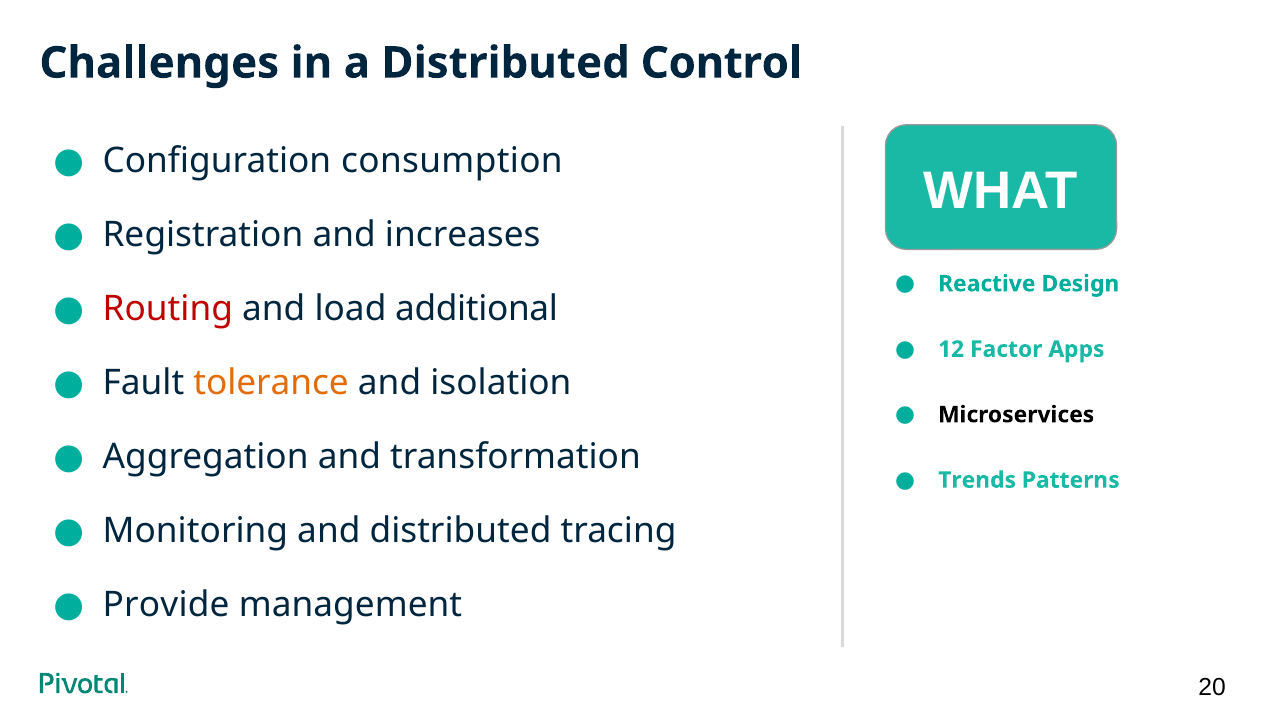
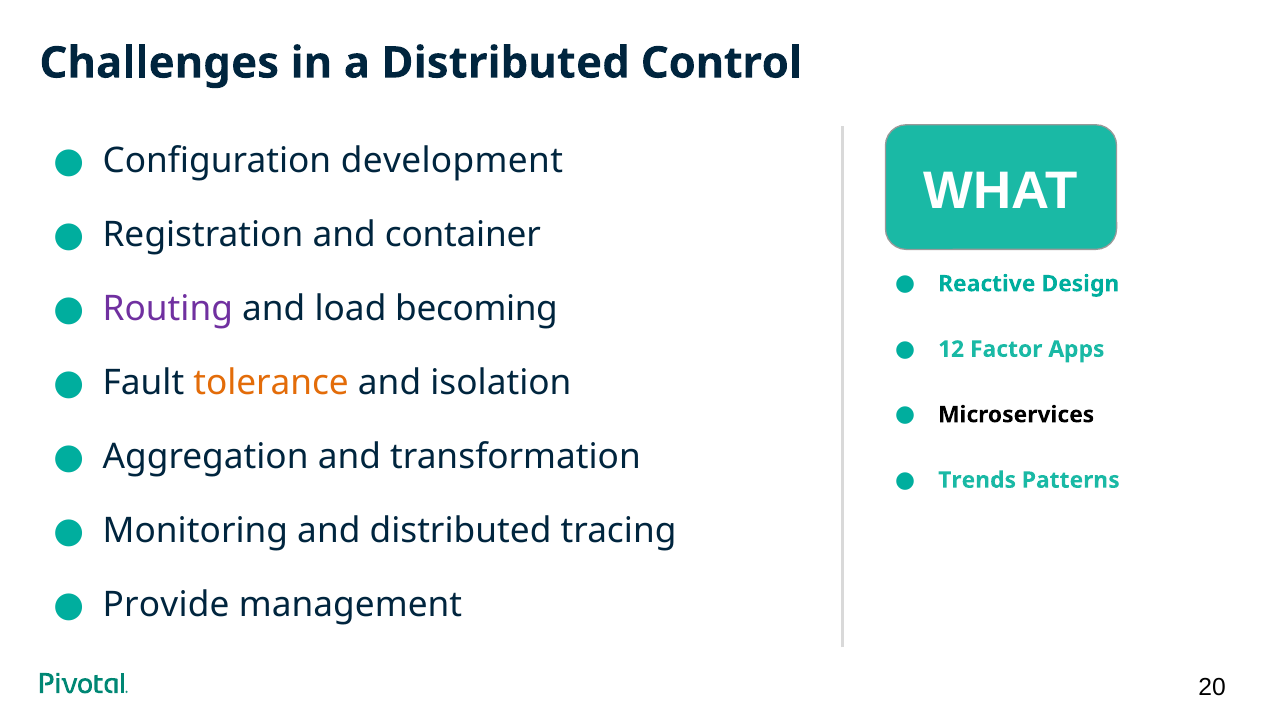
consumption: consumption -> development (452, 161)
increases: increases -> container (463, 235)
Routing colour: red -> purple (168, 309)
additional: additional -> becoming (477, 309)
